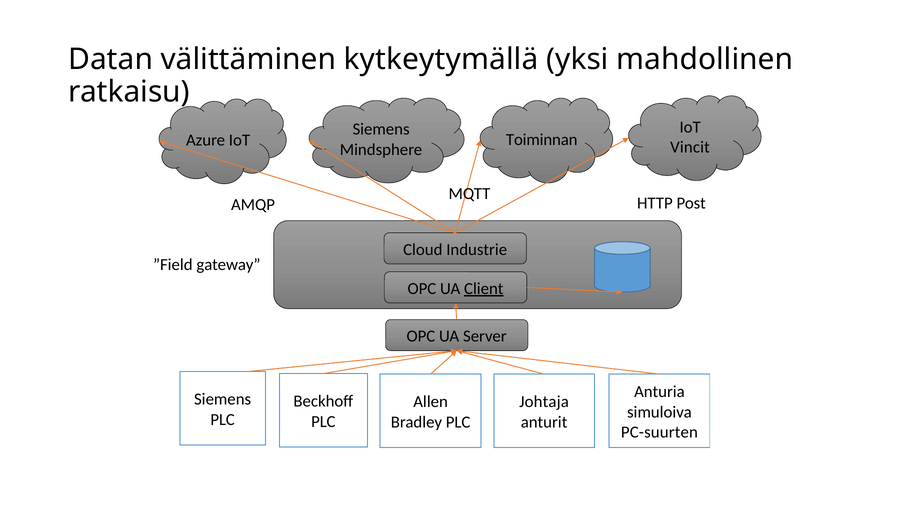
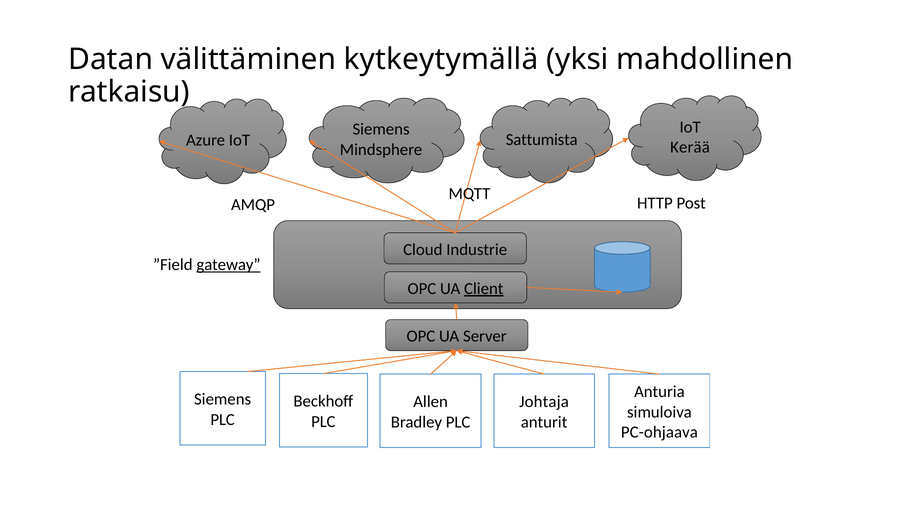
Toiminnan: Toiminnan -> Sattumista (542, 139)
Vincit: Vincit -> Kerää (690, 147)
gateway underline: none -> present (228, 265)
PC-suurten: PC-suurten -> PC-ohjaava (659, 432)
